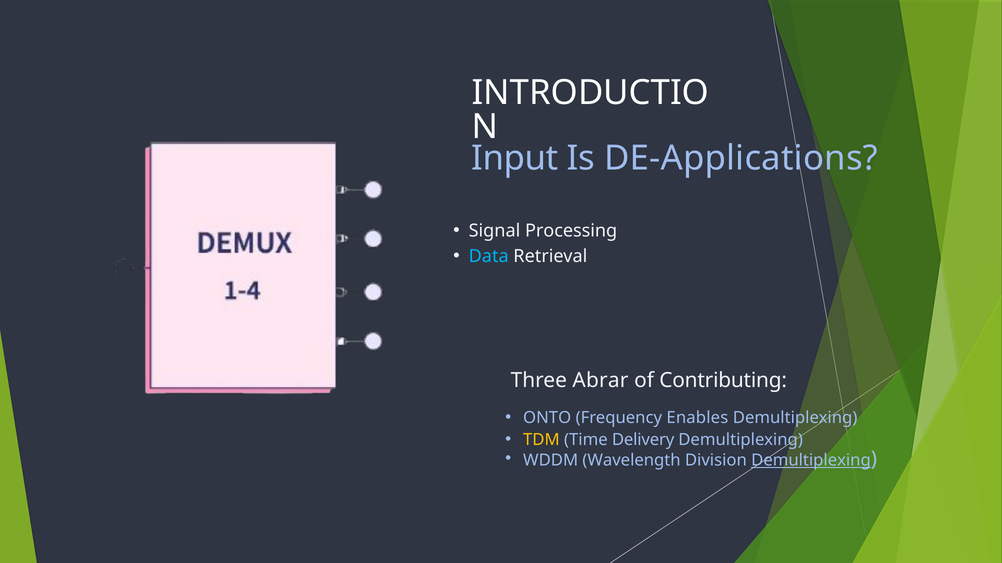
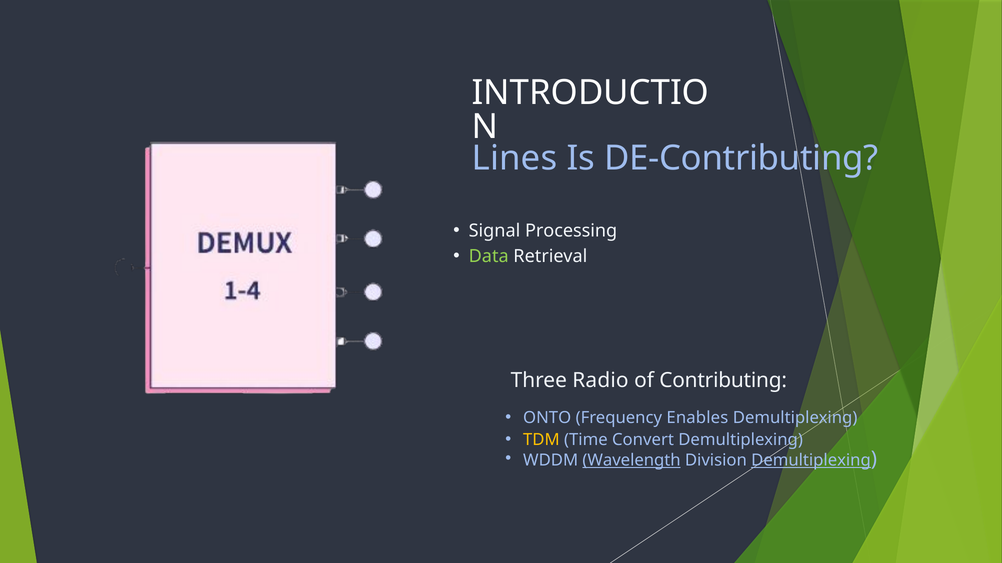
Input: Input -> Lines (515, 158)
DE-Applications: DE-Applications -> DE-Contributing (741, 158)
Data colour: light blue -> light green (489, 256)
Abrar: Abrar -> Radio (600, 381)
Delivery: Delivery -> Convert (643, 440)
Wavelength underline: none -> present (632, 461)
